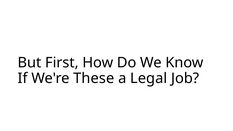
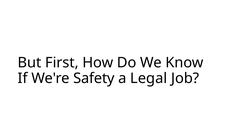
These: These -> Safety (94, 78)
